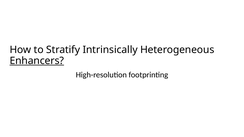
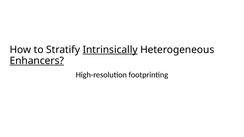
Intrinsically underline: none -> present (110, 50)
